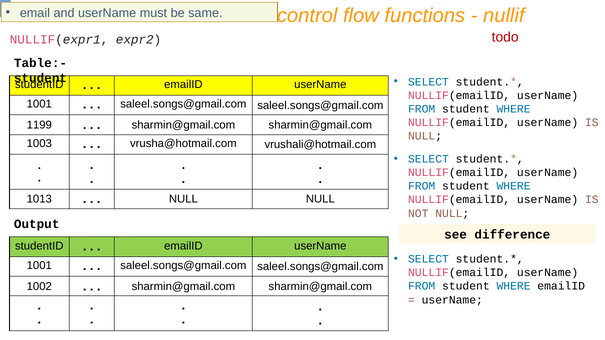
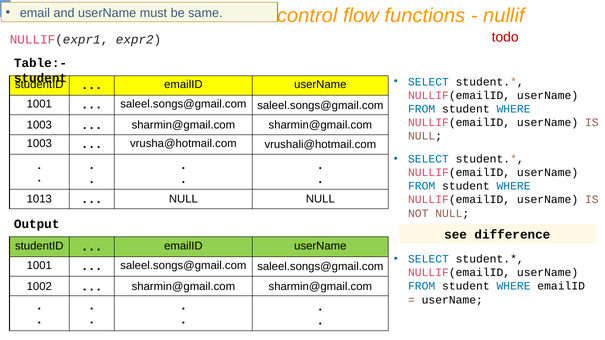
1199: 1199 -> 1003 (39, 125)
